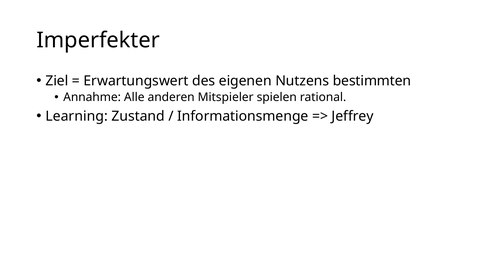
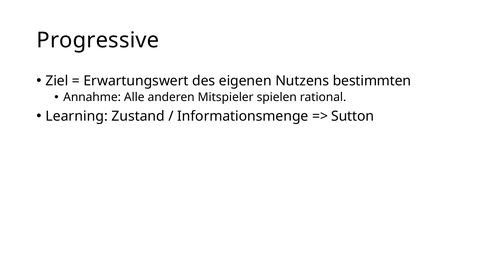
Imperfekter: Imperfekter -> Progressive (98, 40)
Jeffrey: Jeffrey -> Sutton (353, 116)
